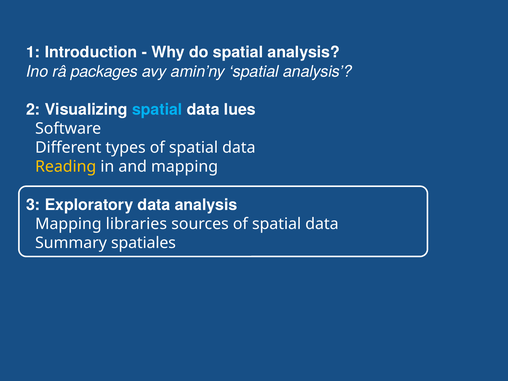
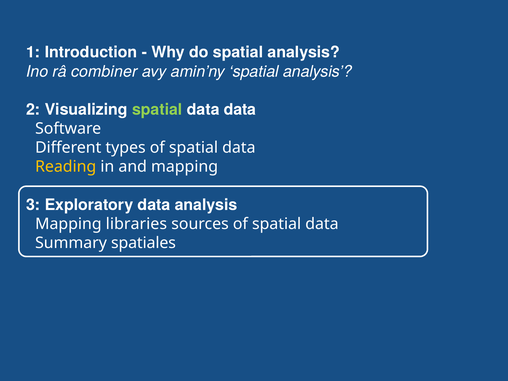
packages: packages -> combiner (104, 71)
spatial colour: light blue -> light green (157, 110)
data lues: lues -> data (240, 110)
